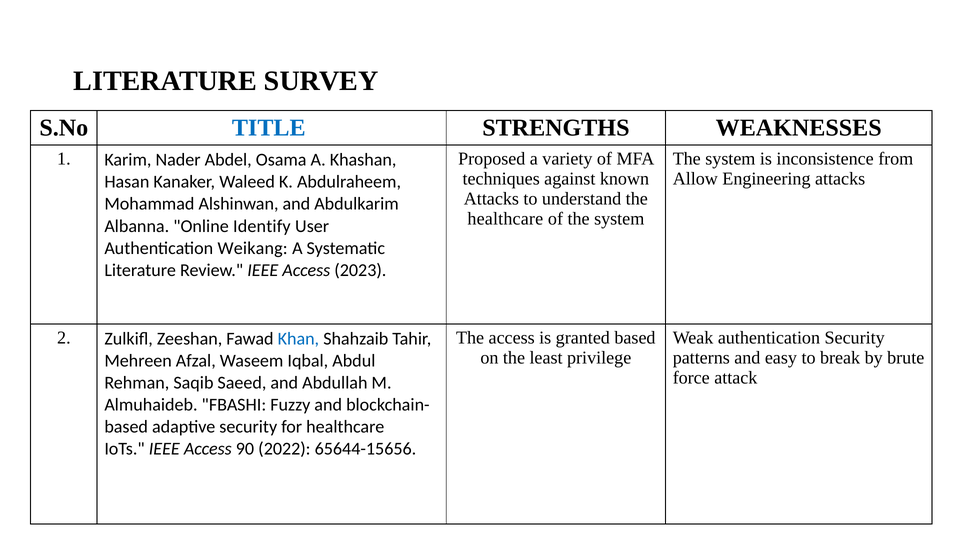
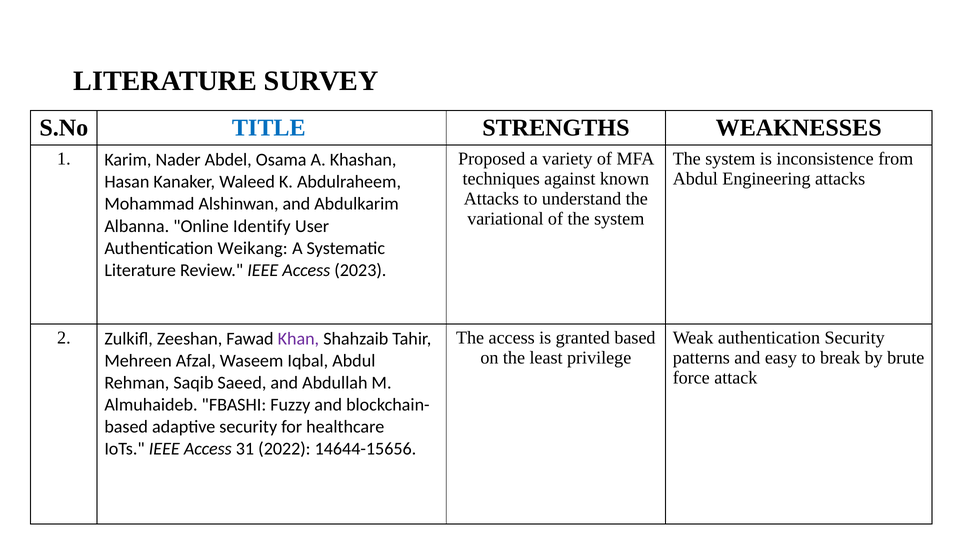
Allow: Allow -> Abdul (695, 179)
healthcare: healthcare -> variational (505, 219)
Khan colour: blue -> purple (298, 339)
90: 90 -> 31 (245, 449)
65644-15656: 65644-15656 -> 14644-15656 (365, 449)
